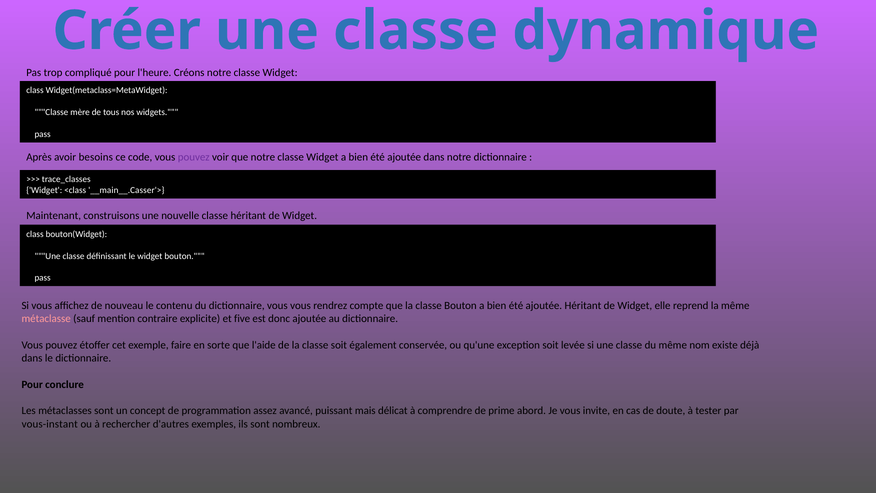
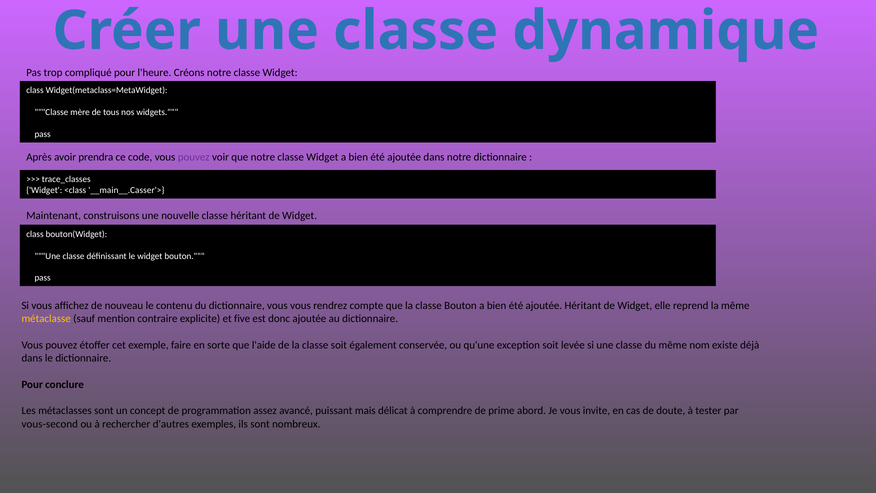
besoins: besoins -> prendra (96, 157)
métaclasse colour: pink -> yellow (46, 319)
vous-instant: vous-instant -> vous-second (50, 424)
